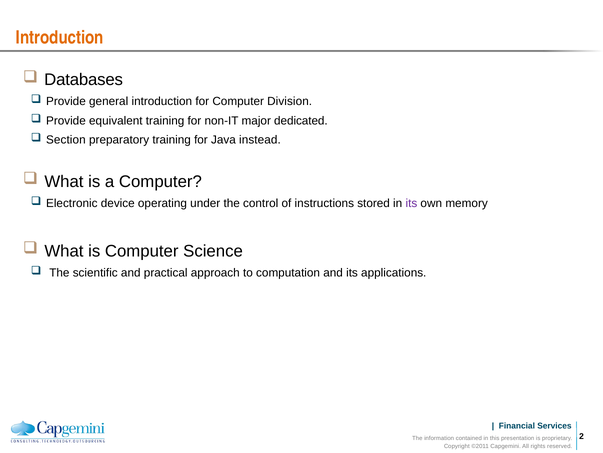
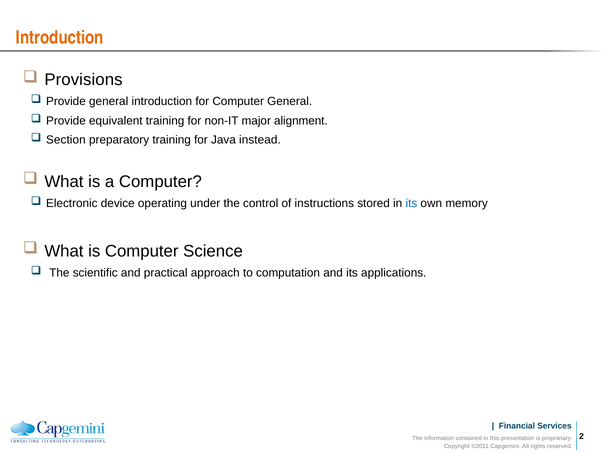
Databases: Databases -> Provisions (83, 80)
Computer Division: Division -> General (290, 101)
dedicated: dedicated -> alignment (301, 120)
its colour: purple -> blue (411, 203)
